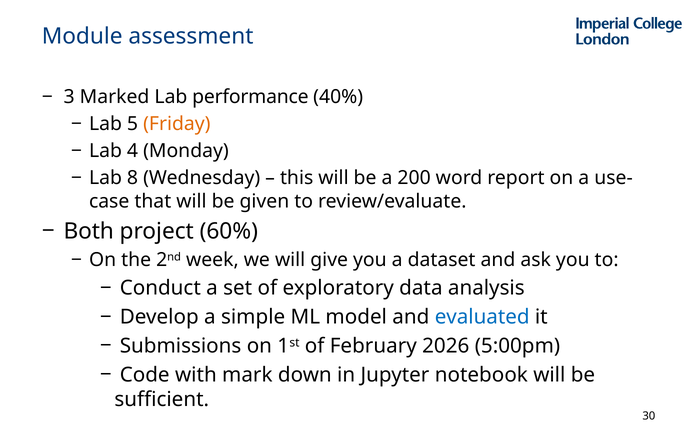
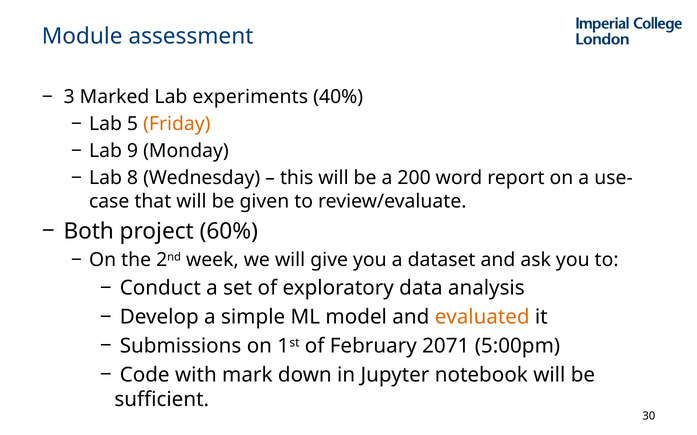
performance: performance -> experiments (250, 97)
4: 4 -> 9 (133, 151)
evaluated colour: blue -> orange (482, 318)
2026: 2026 -> 2071 (446, 346)
